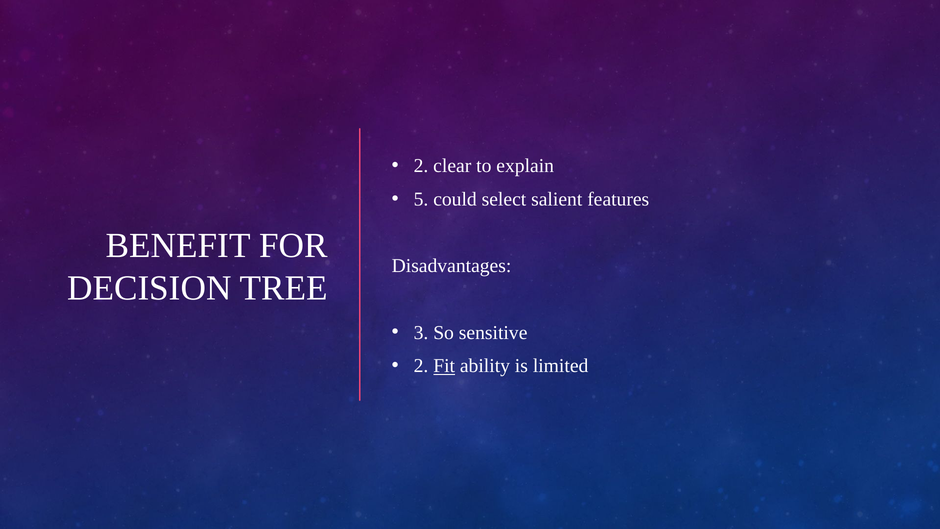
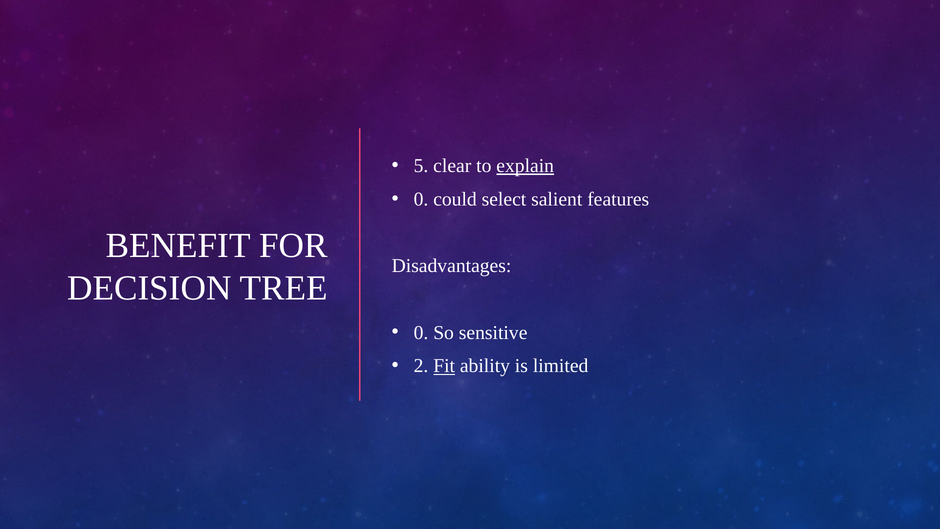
2: 2 -> 5 (421, 166)
explain underline: none -> present (525, 166)
5: 5 -> 0 (421, 199)
3: 3 -> 0 (421, 332)
